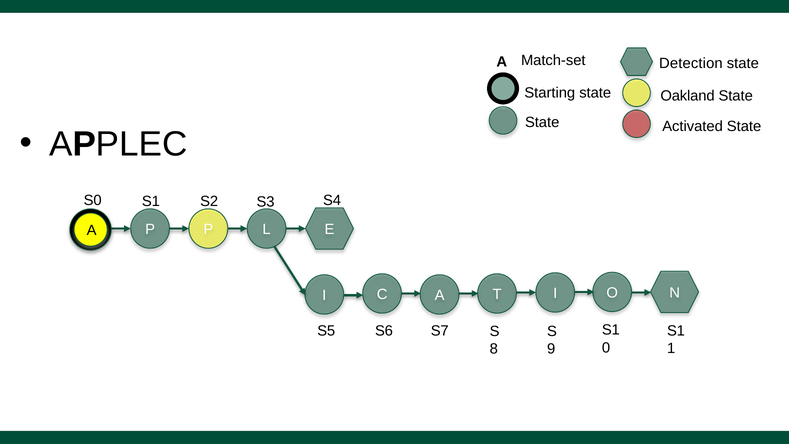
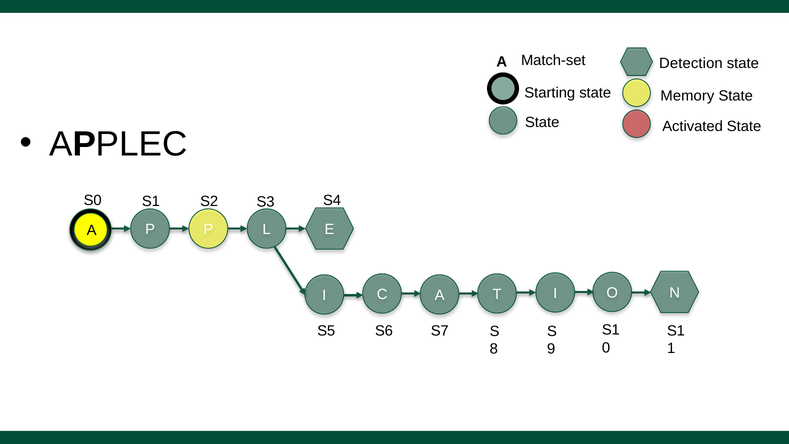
Oakland: Oakland -> Memory (687, 96)
